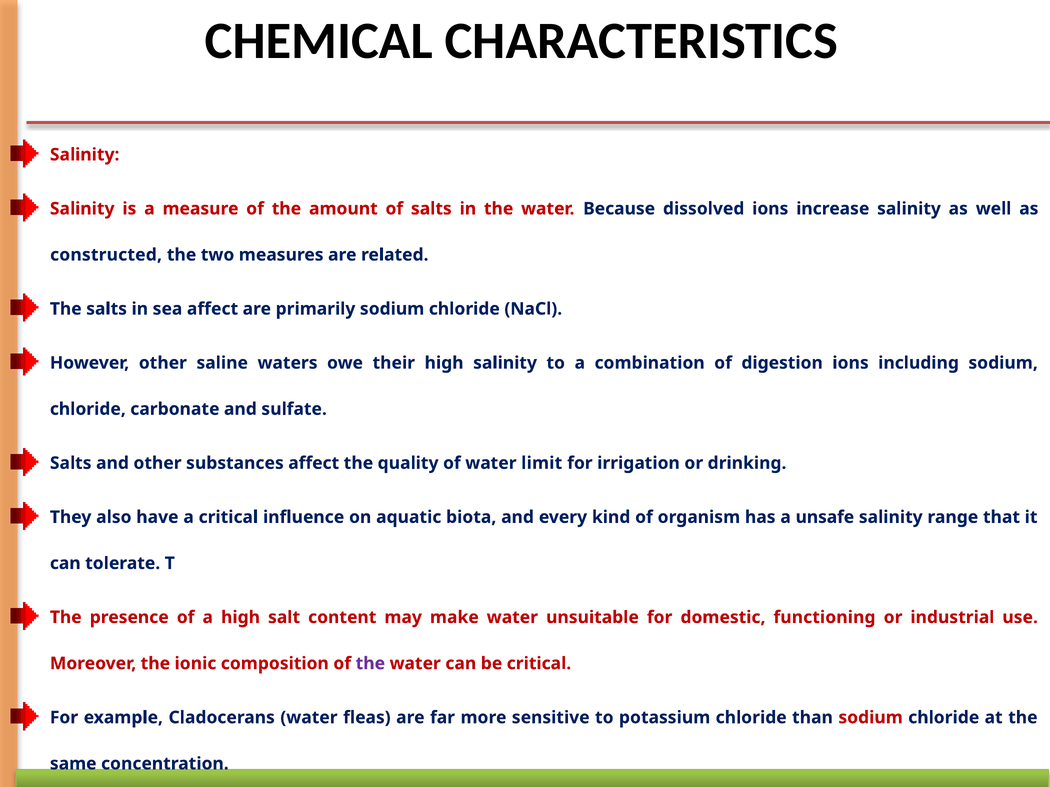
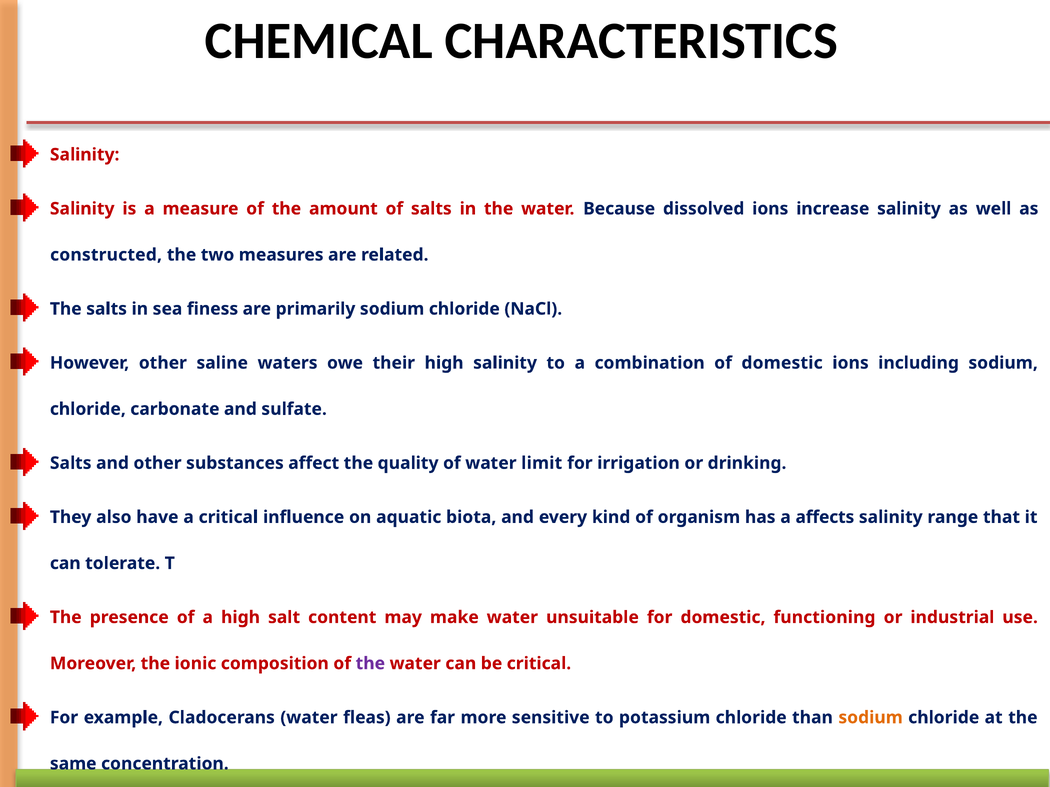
sea affect: affect -> finess (213, 309)
of digestion: digestion -> domestic (782, 363)
unsafe: unsafe -> affects (825, 517)
sodium colour: red -> orange (871, 718)
